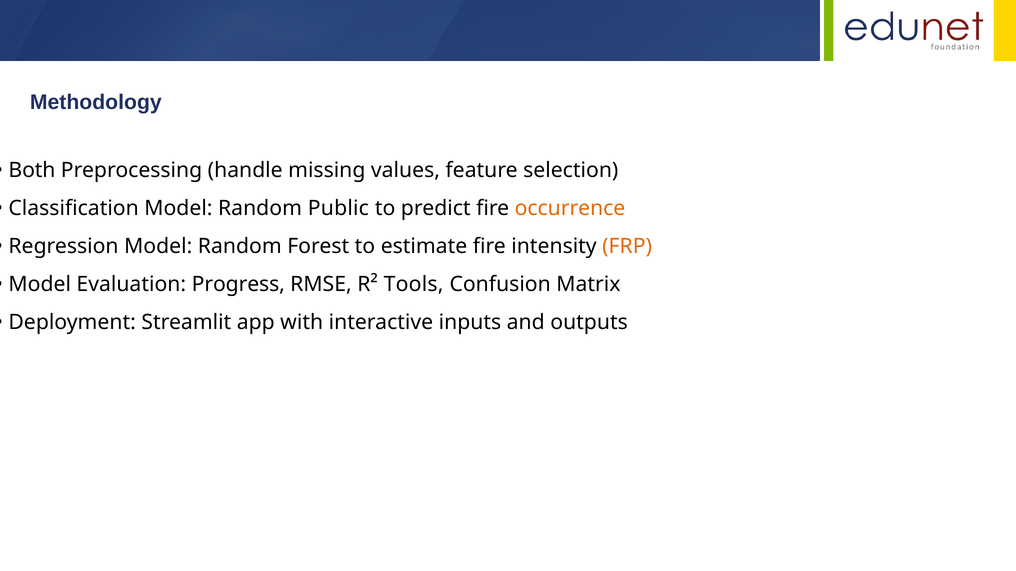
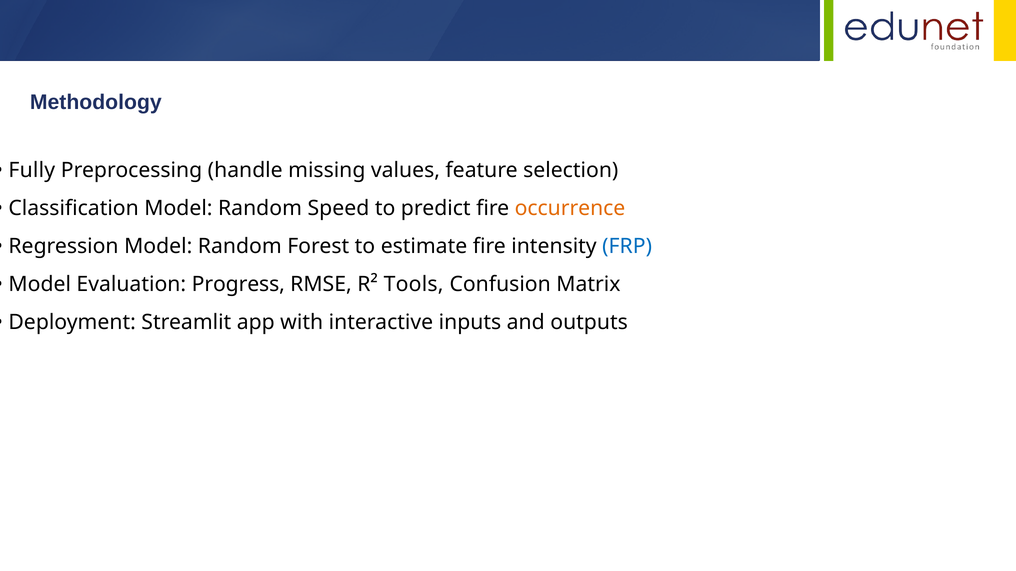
Both: Both -> Fully (32, 170)
Public: Public -> Speed (338, 208)
FRP colour: orange -> blue (627, 246)
